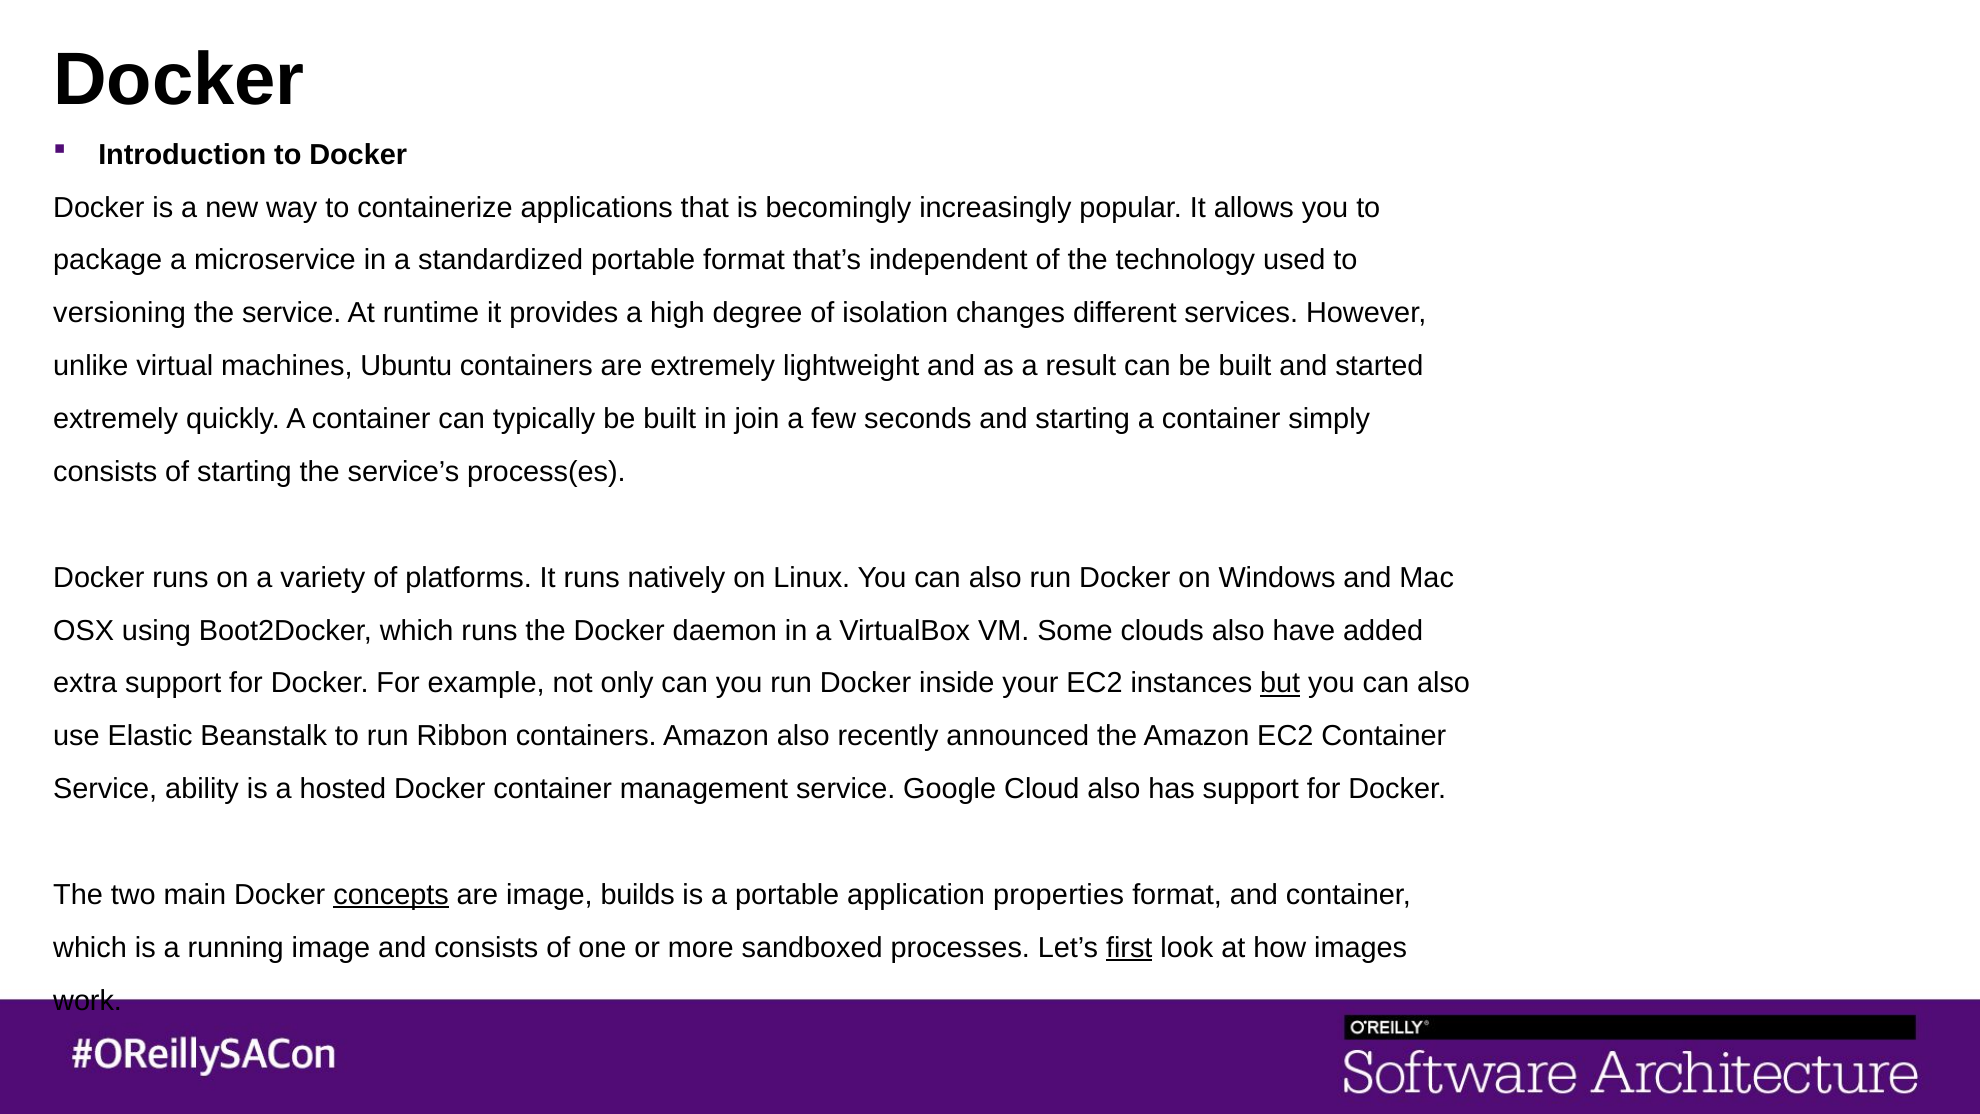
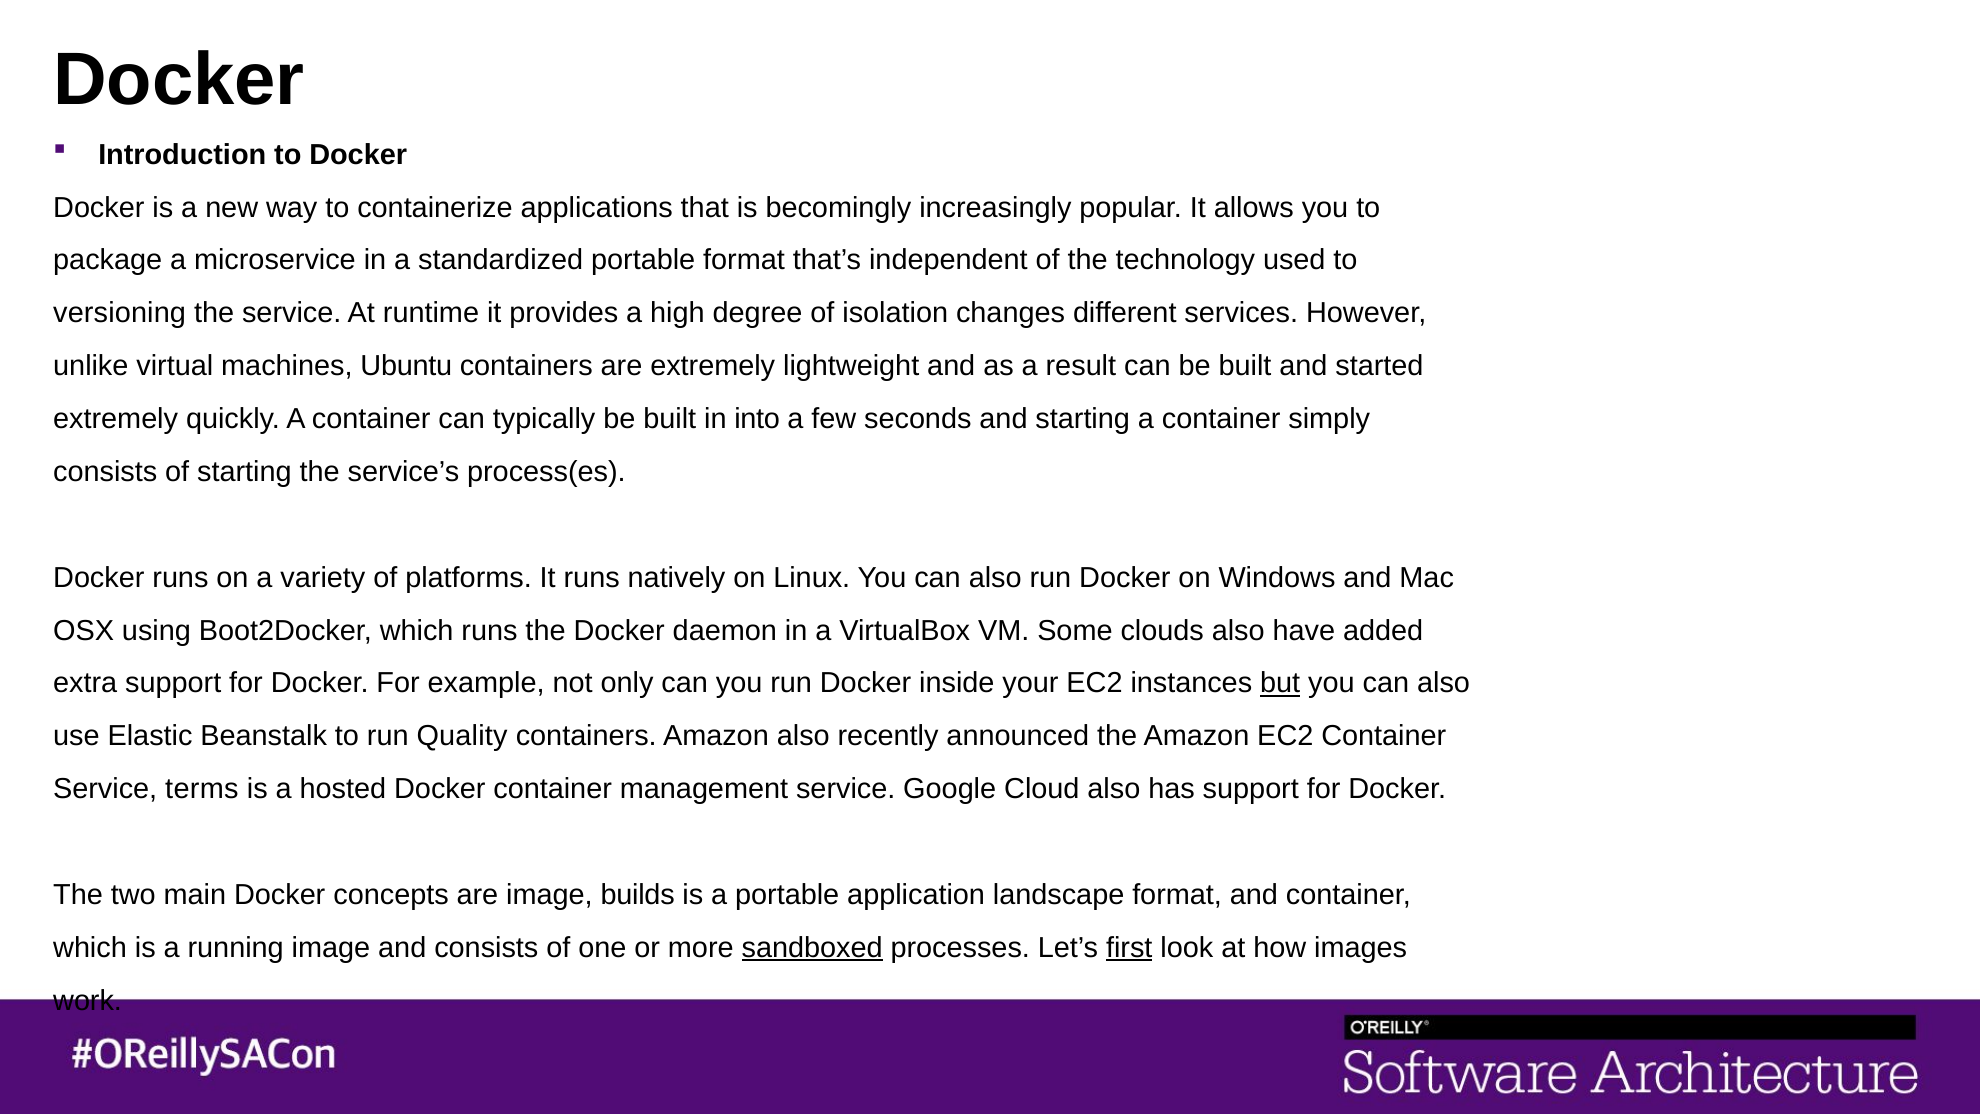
join: join -> into (757, 419)
Ribbon: Ribbon -> Quality (462, 736)
ability: ability -> terms (202, 789)
concepts underline: present -> none (391, 895)
properties: properties -> landscape (1059, 895)
sandboxed underline: none -> present (812, 947)
